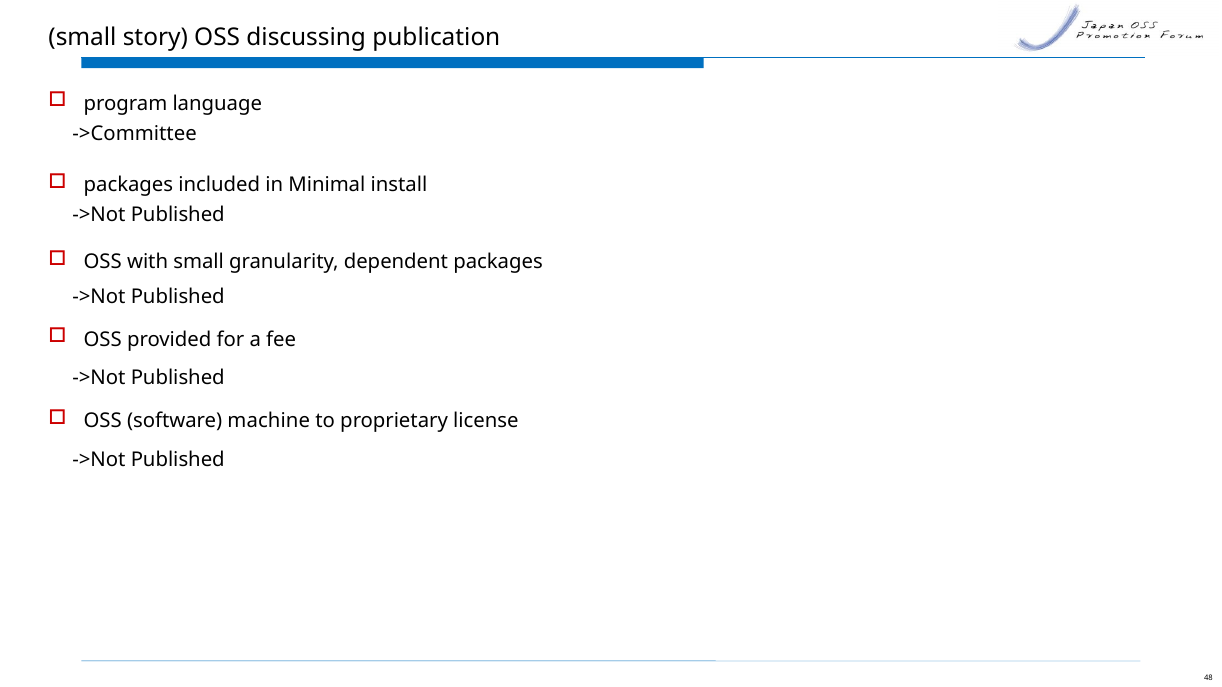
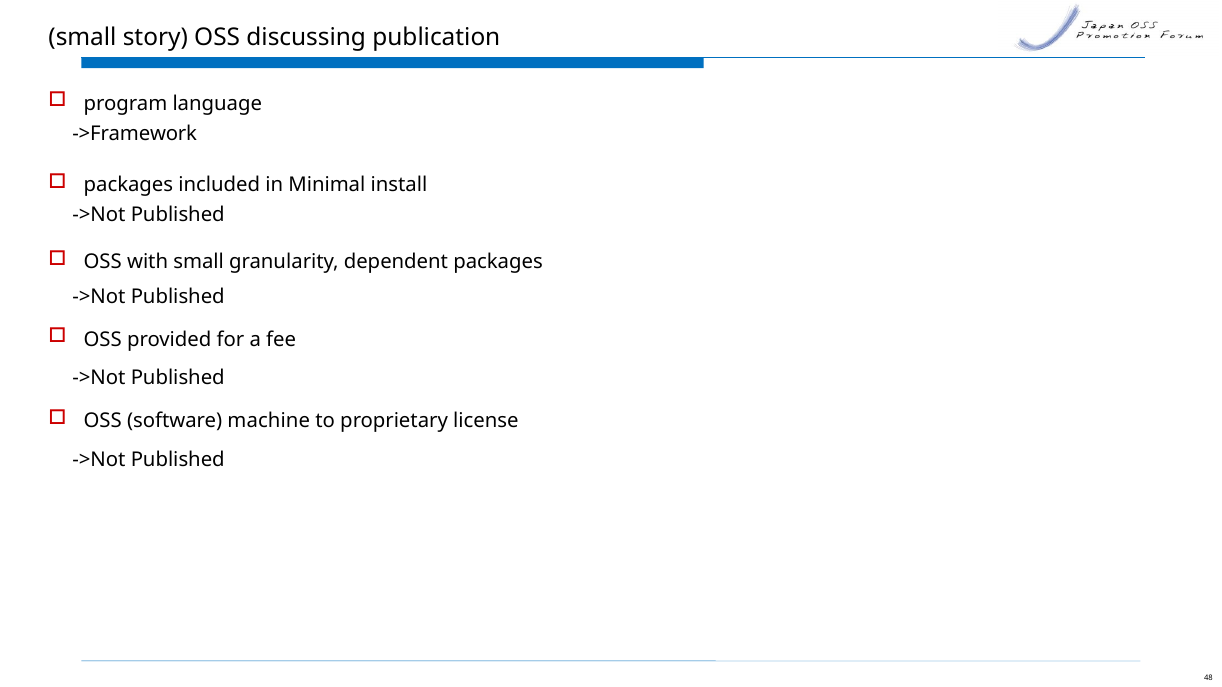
->Committee: ->Committee -> ->Framework (135, 134)
